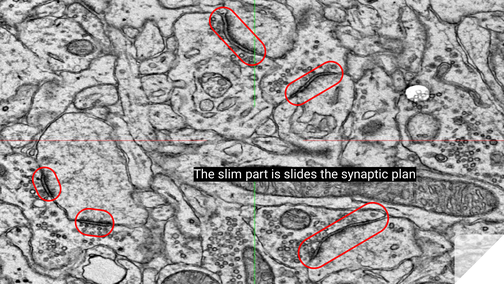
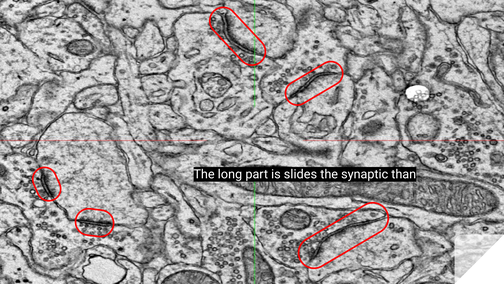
slim: slim -> long (230, 174)
plan: plan -> than (404, 174)
